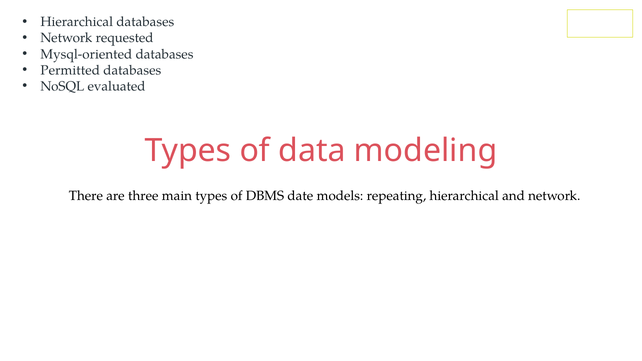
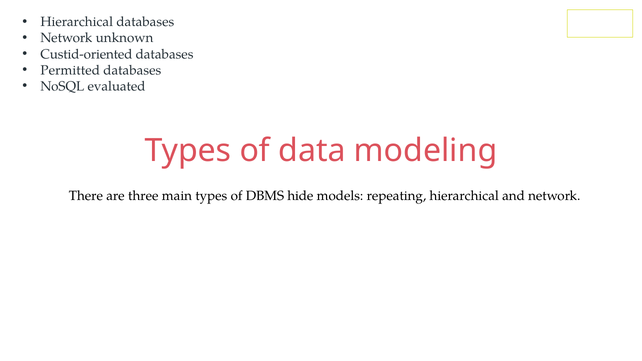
requested: requested -> unknown (125, 38)
Mysql-oriented: Mysql-oriented -> Custid-oriented (86, 54)
date: date -> hide (300, 196)
